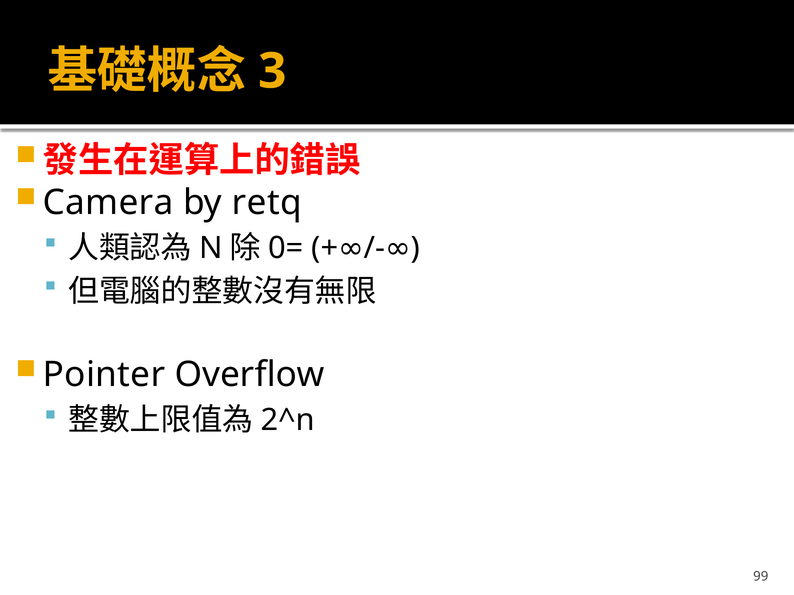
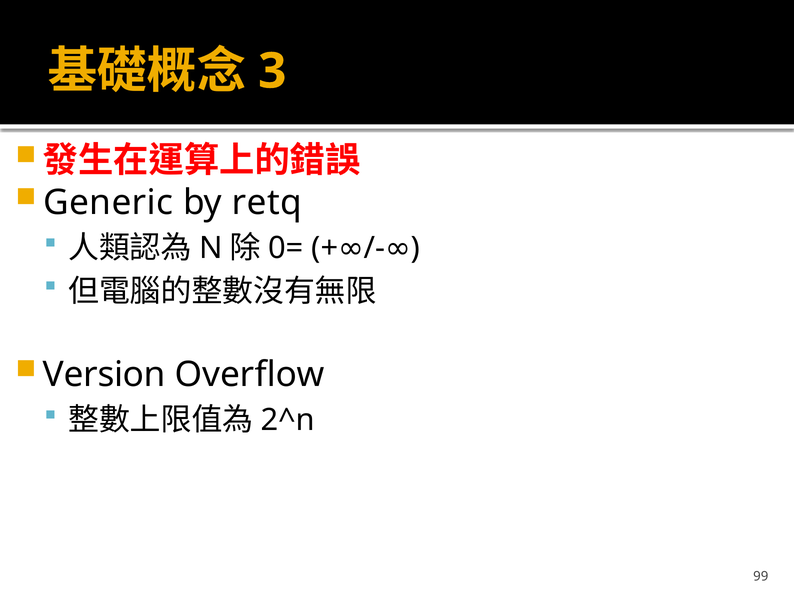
Camera: Camera -> Generic (108, 203)
Pointer: Pointer -> Version (104, 375)
